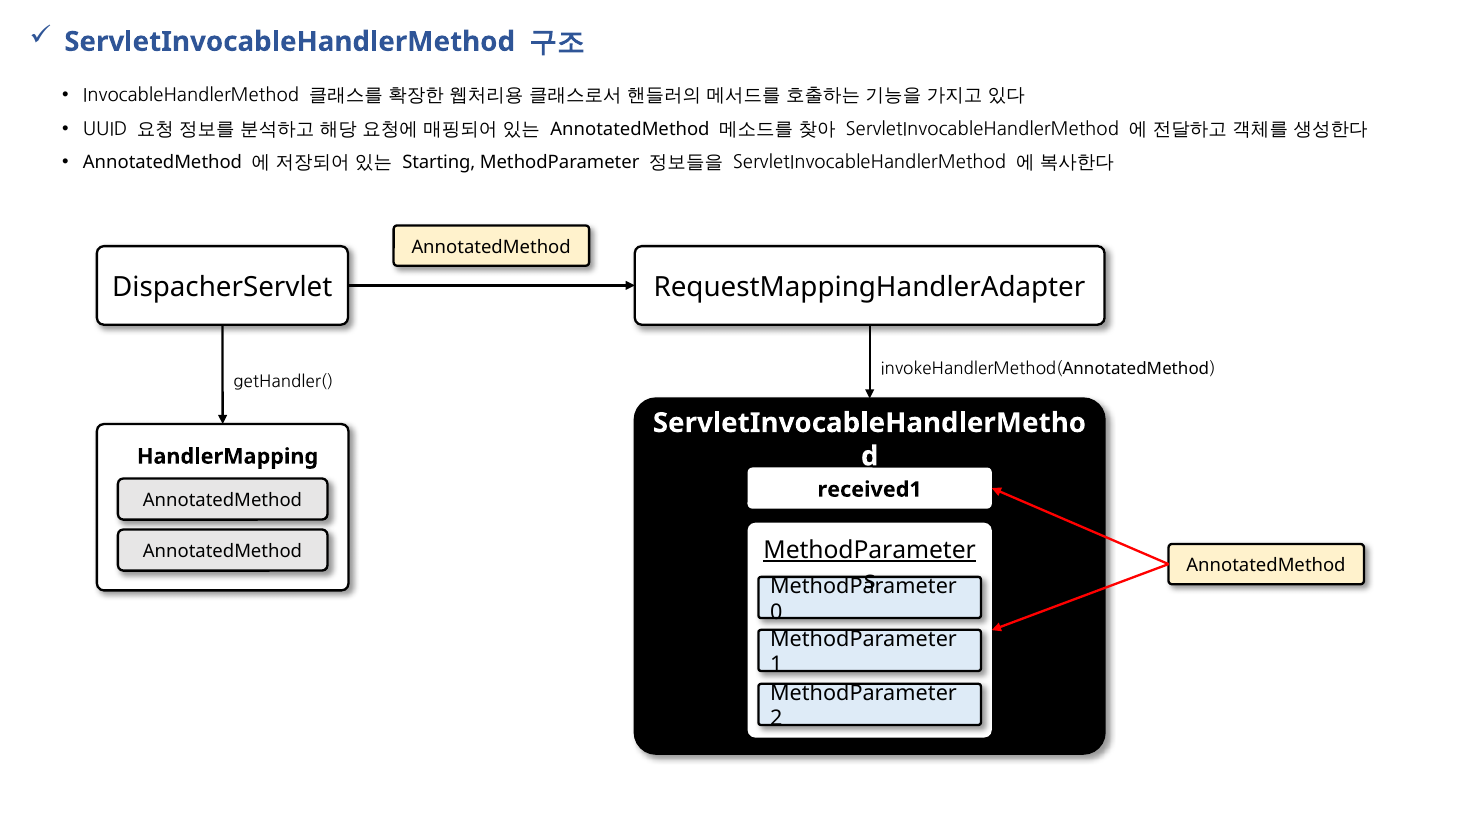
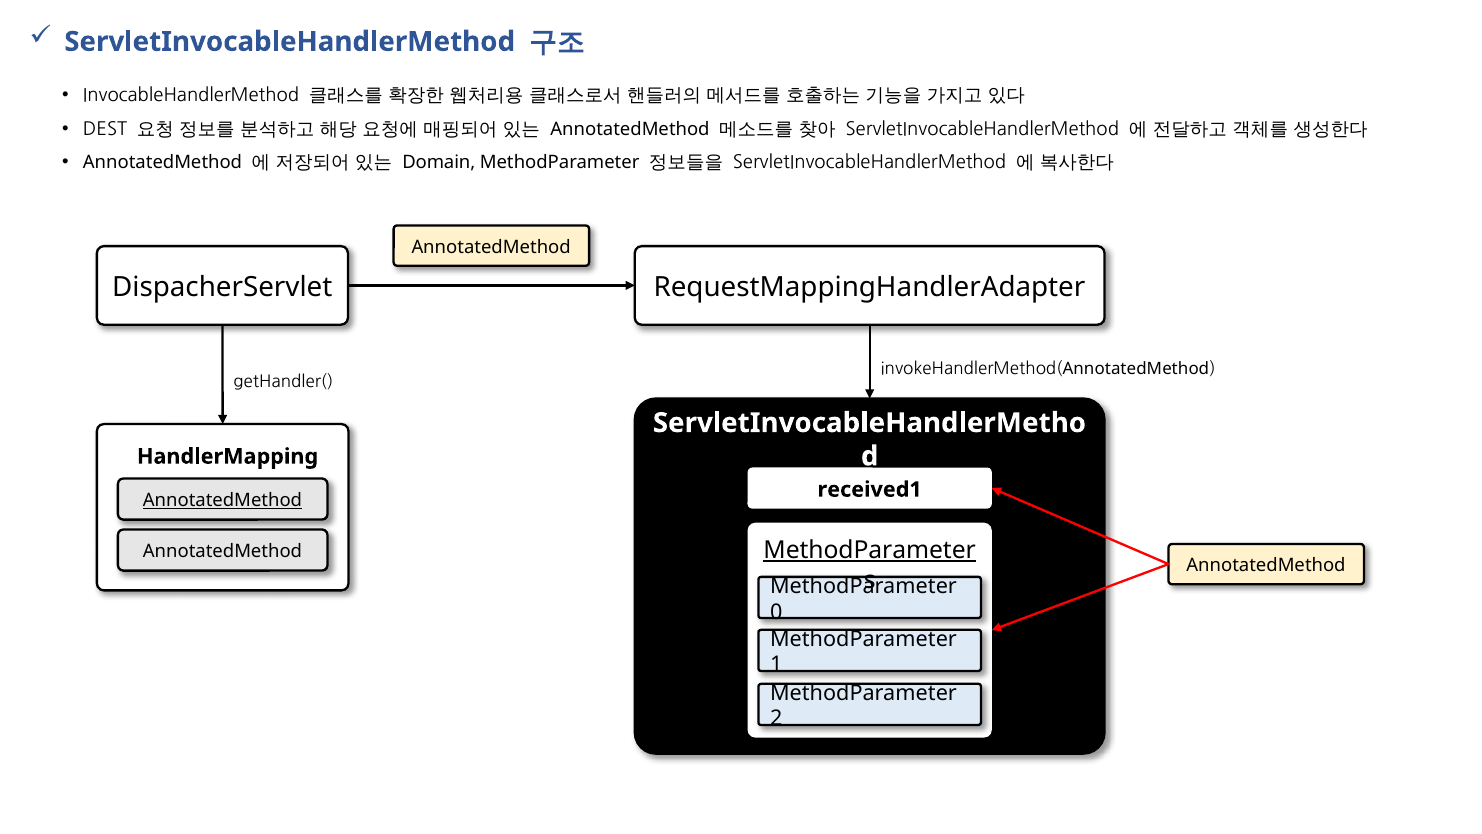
UUID: UUID -> DEST (105, 129)
Starting: Starting -> Domain (439, 162)
AnnotatedMethod underline: none -> present (223, 500)
